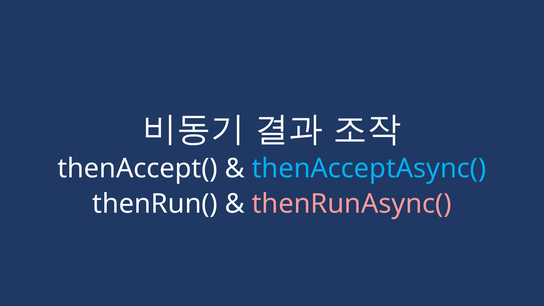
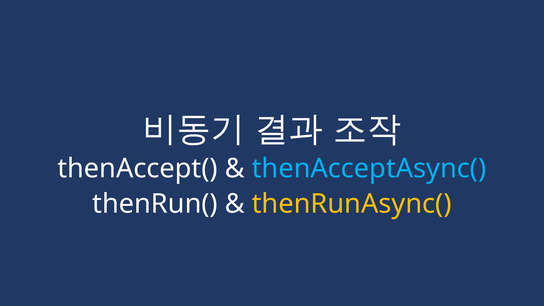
thenRunAsync( colour: pink -> yellow (352, 204)
